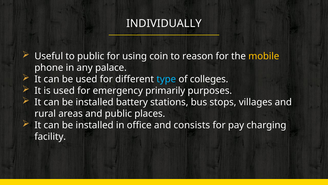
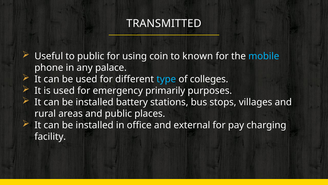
INDIVIDUALLY: INDIVIDUALLY -> TRANSMITTED (164, 24)
reason: reason -> known (198, 56)
mobile colour: yellow -> light blue (264, 56)
consists: consists -> external (192, 125)
